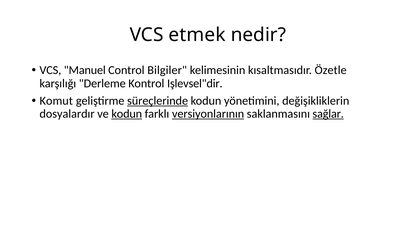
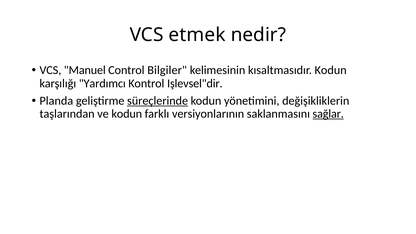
kısaltmasıdır Özetle: Özetle -> Kodun (331, 70)
Derleme: Derleme -> Yardımcı (102, 83)
Komut: Komut -> Planda (56, 101)
dosyalardır: dosyalardır -> taşlarından (67, 114)
kodun underline: present -> none (127, 114)
versiyonlarının underline: present -> none (208, 114)
